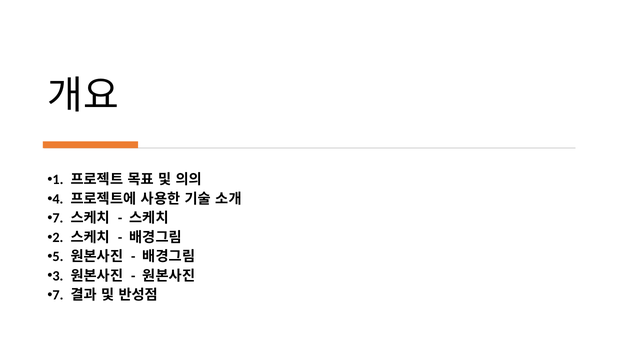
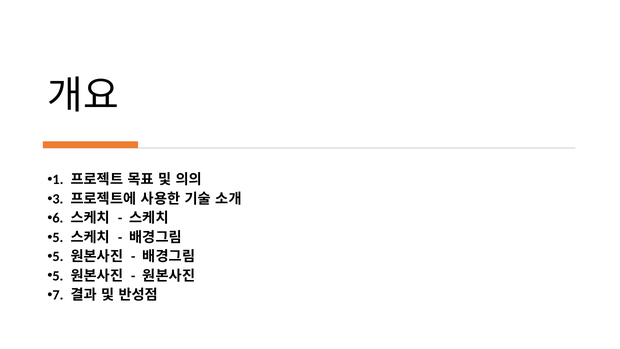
4: 4 -> 3 (58, 199)
7: 7 -> 6 (58, 218)
2: 2 -> 5 (58, 237)
3: 3 -> 5 (58, 276)
